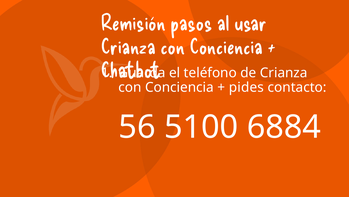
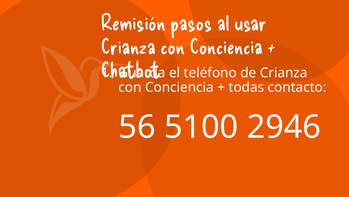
pides: pides -> todas (246, 87)
6884: 6884 -> 2946 (284, 127)
